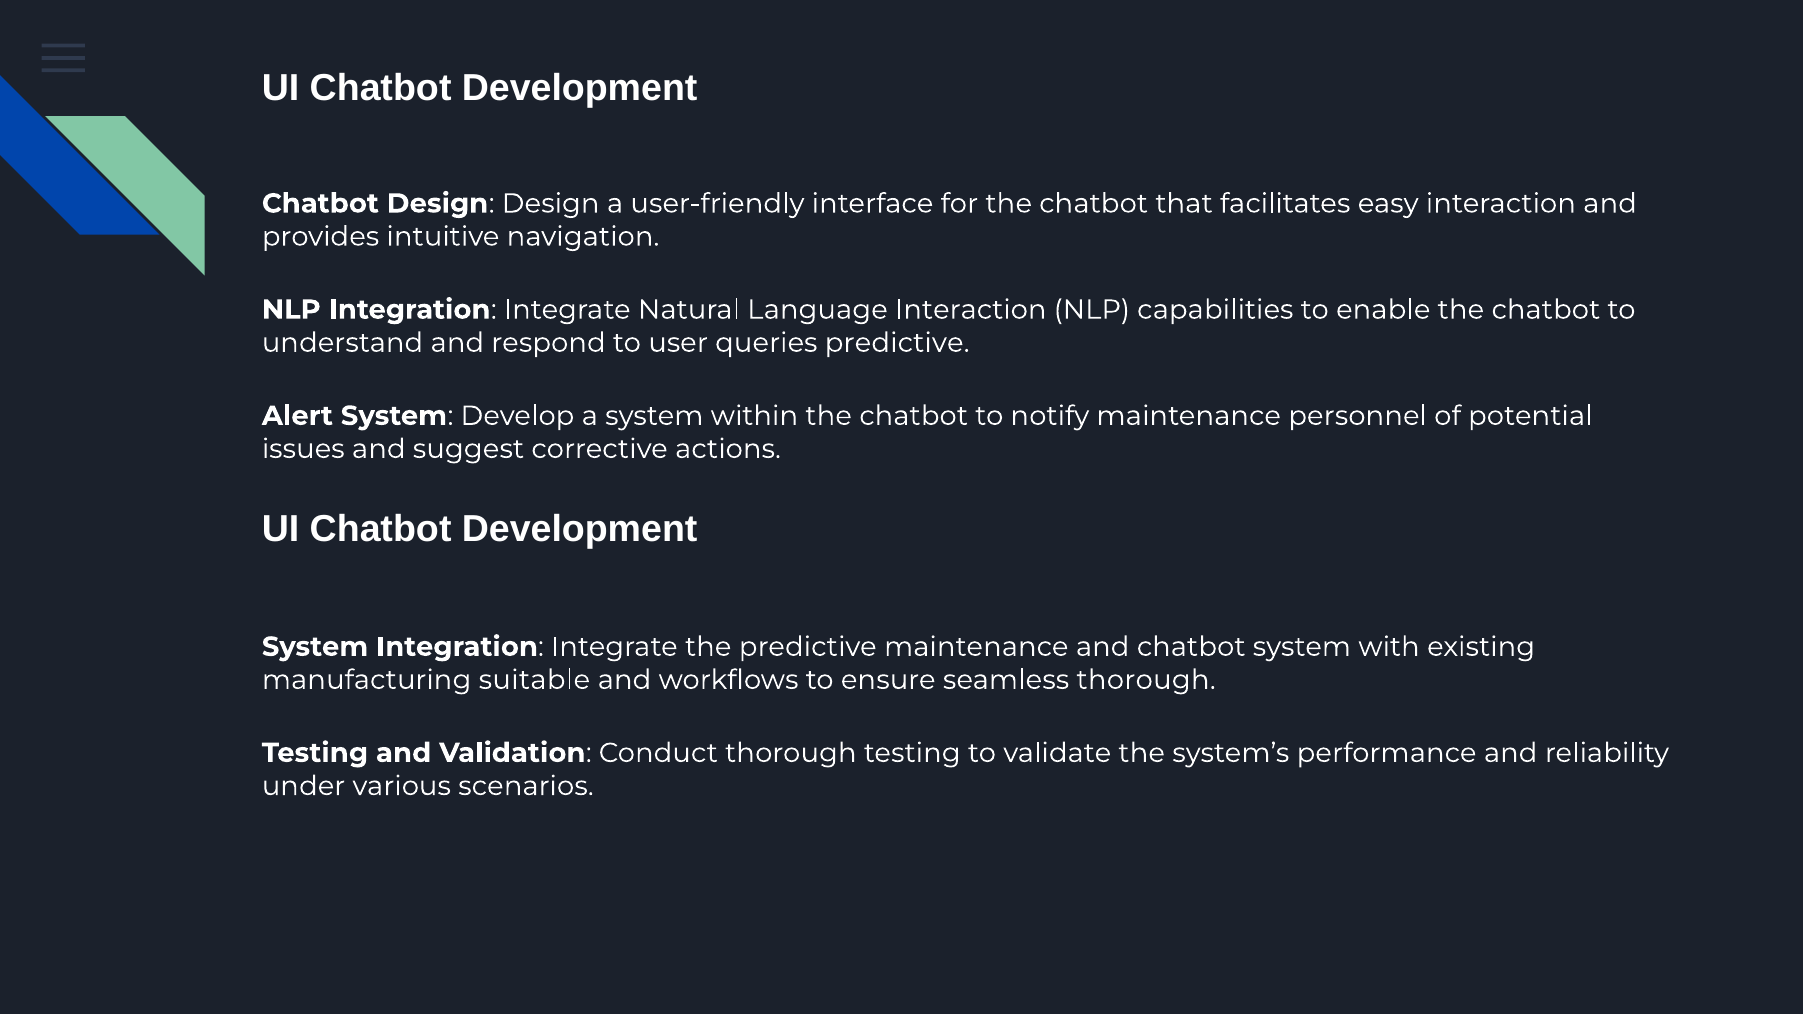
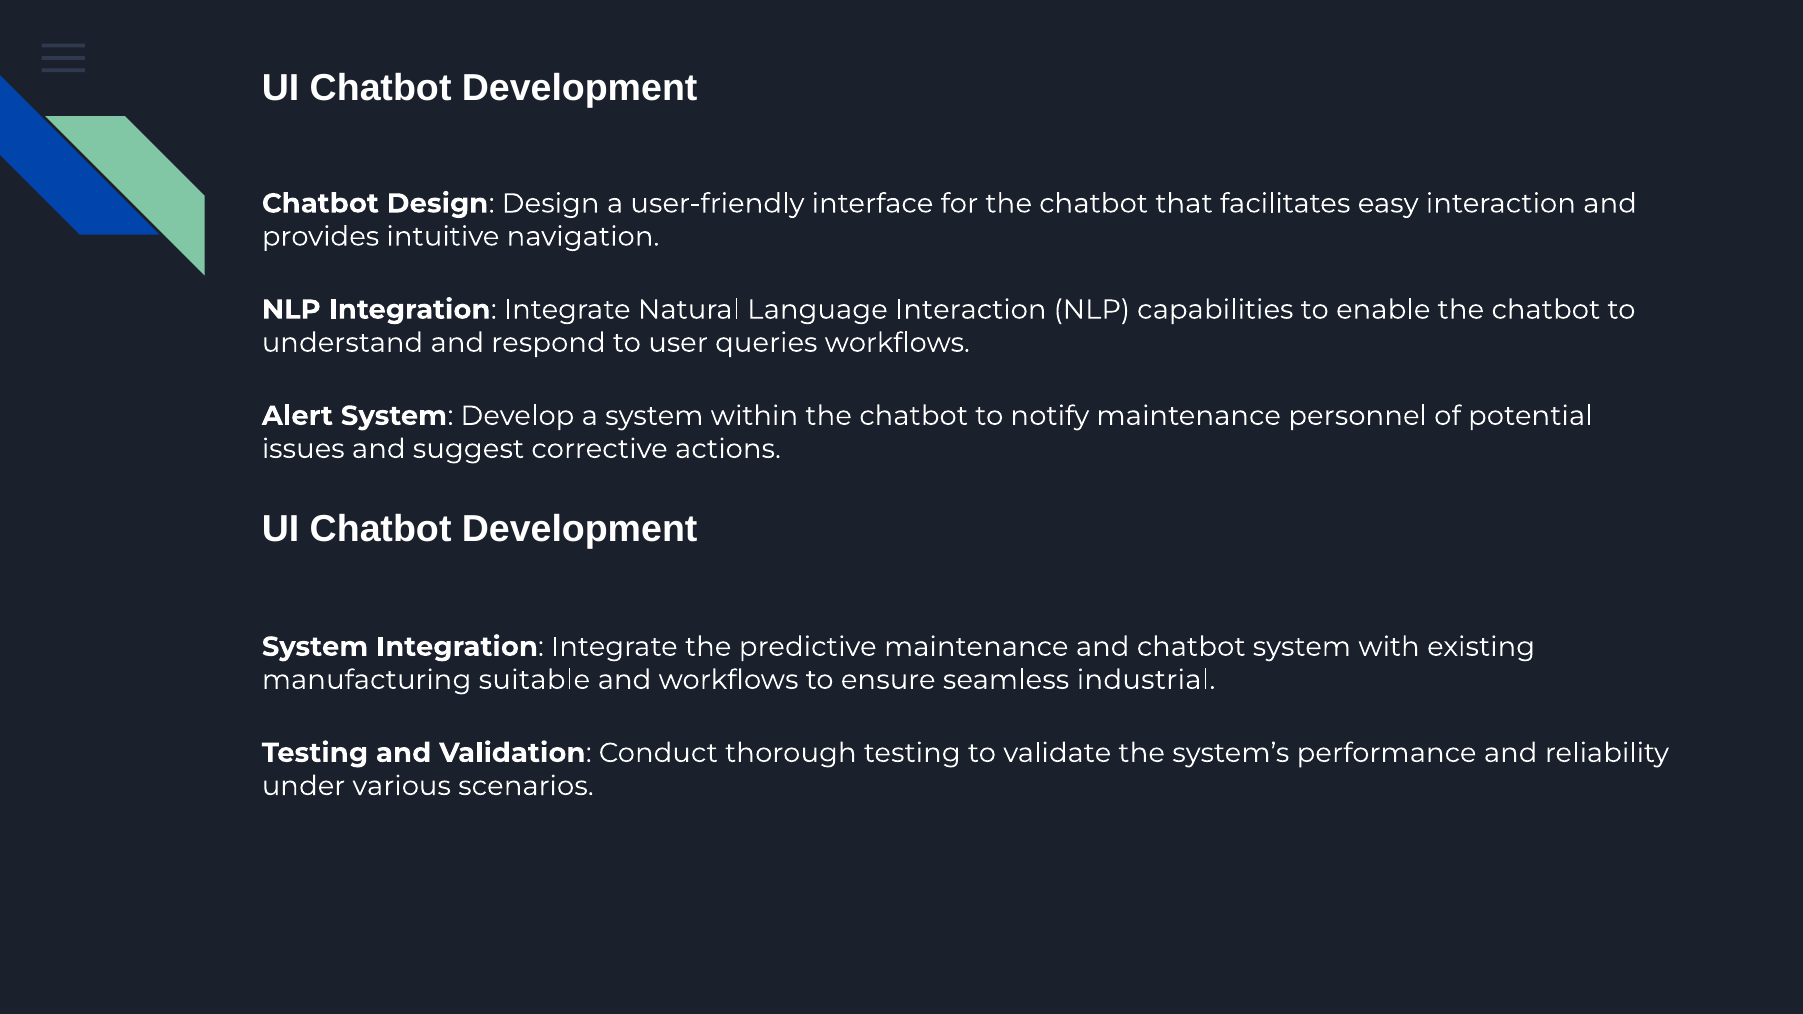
queries predictive: predictive -> workflows (897, 343)
seamless thorough: thorough -> industrial (1146, 680)
